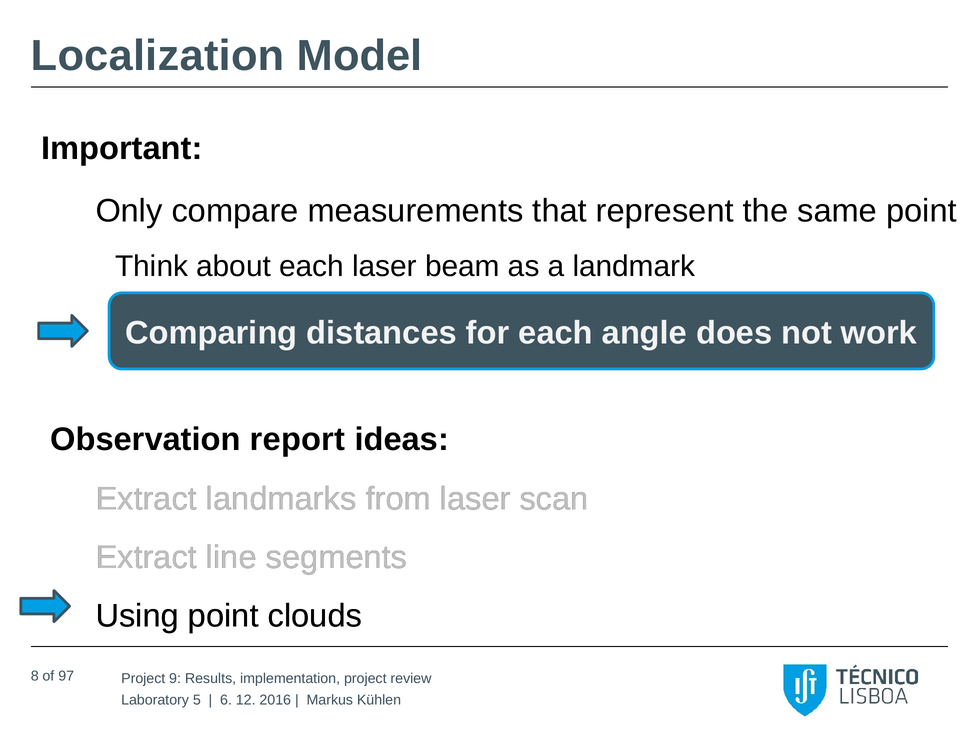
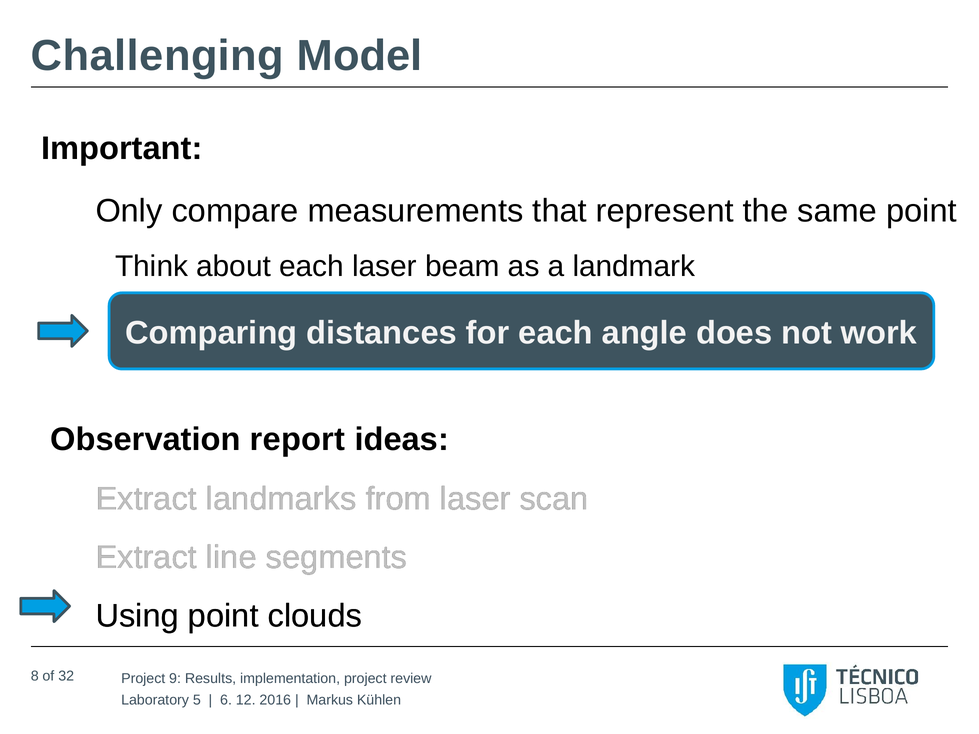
Localization: Localization -> Challenging (157, 56)
97: 97 -> 32 (66, 676)
